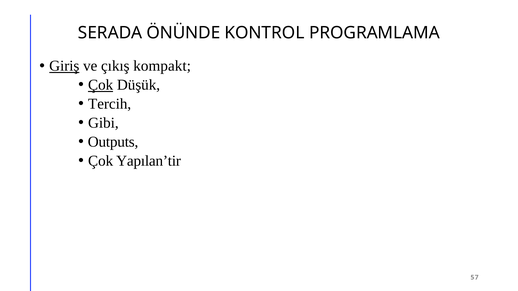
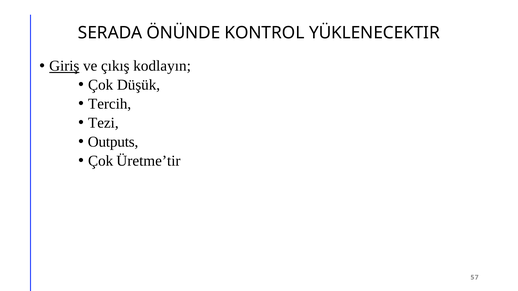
PROGRAMLAMA: PROGRAMLAMA -> YÜKLENECEKTIR (374, 33)
kompakt: kompakt -> kodlayın (162, 66)
Çok underline: present -> none (101, 85)
Gibi: Gibi -> Tezi (103, 123)
Yapılan’tir: Yapılan’tir -> Üretme’tir (148, 161)
